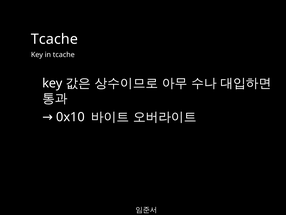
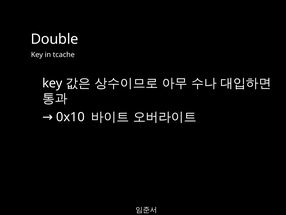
Tcache: Tcache -> Double (55, 39)
